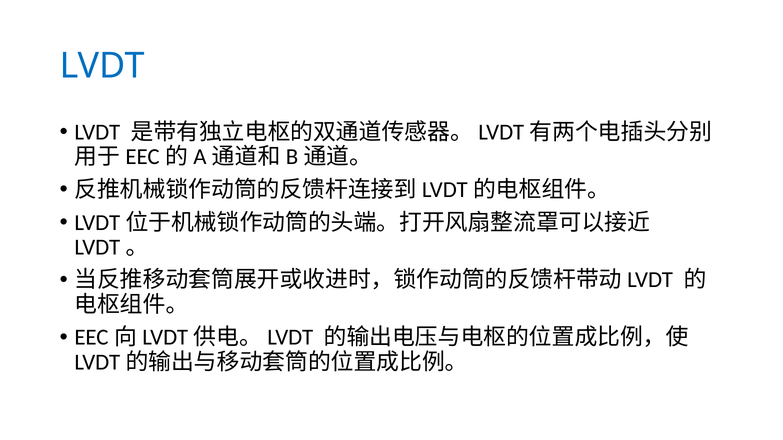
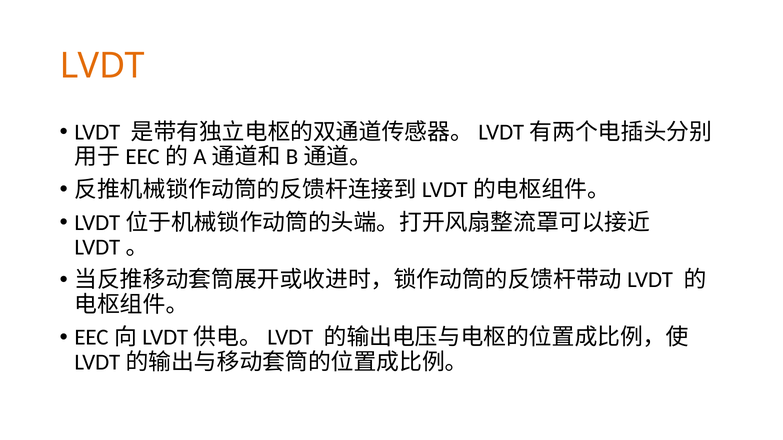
LVDT colour: blue -> orange (102, 66)
